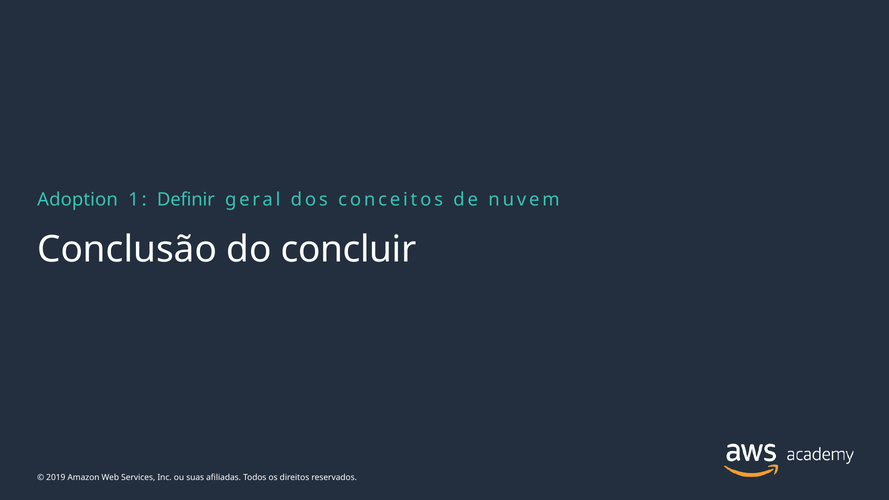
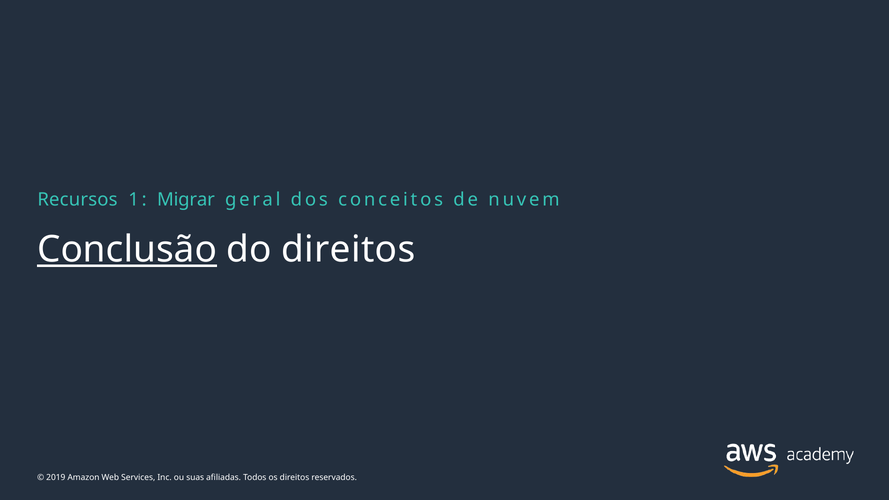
Adoption: Adoption -> Recursos (78, 199)
Definir: Definir -> Migrar (186, 199)
Conclusão underline: none -> present (127, 250)
do concluir: concluir -> direitos (348, 250)
